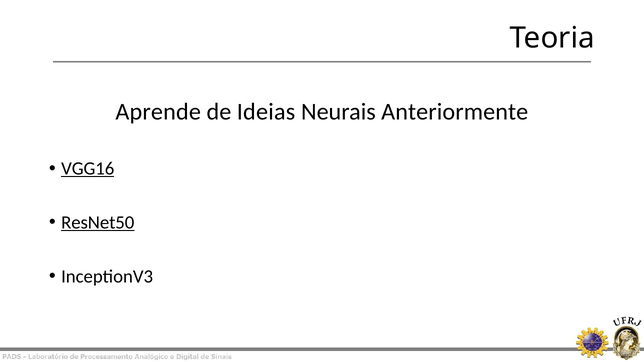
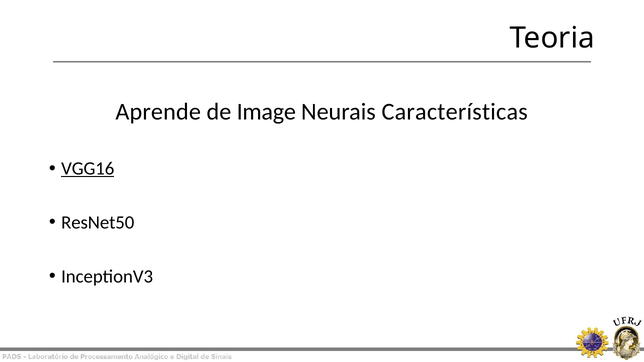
Ideias: Ideias -> Image (266, 112)
Anteriormente: Anteriormente -> Características (455, 112)
ResNet50 underline: present -> none (98, 223)
